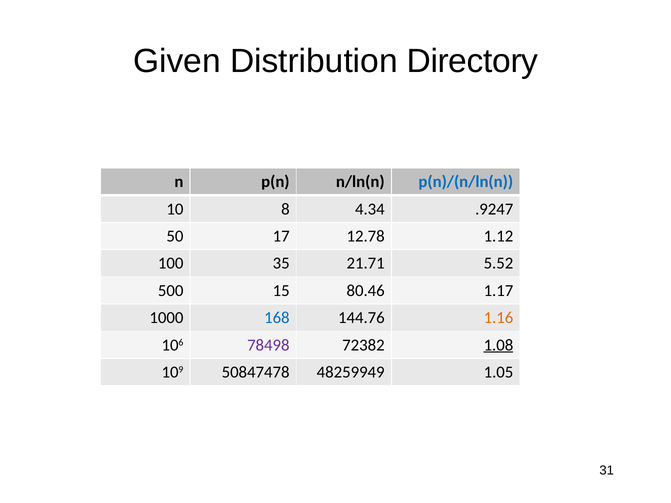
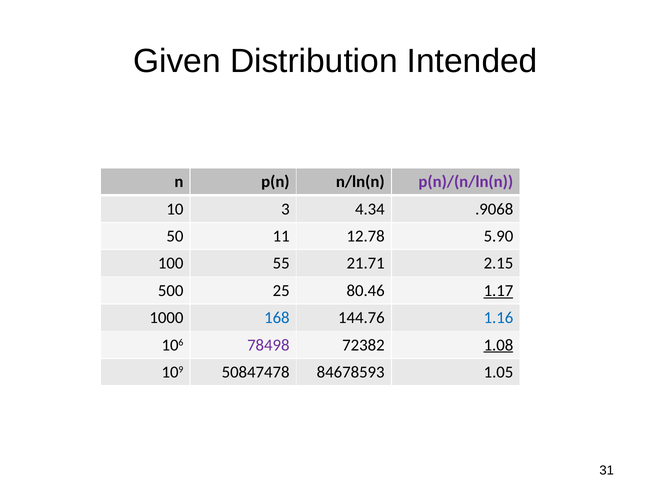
Directory: Directory -> Intended (472, 61)
p(n)/(n/ln(n colour: blue -> purple (466, 182)
8: 8 -> 3 (285, 209)
.9247: .9247 -> .9068 (494, 209)
17: 17 -> 11 (281, 236)
1.12: 1.12 -> 5.90 (498, 236)
35: 35 -> 55 (281, 264)
5.52: 5.52 -> 2.15 (498, 264)
15: 15 -> 25 (281, 291)
1.17 underline: none -> present (498, 291)
1.16 colour: orange -> blue (498, 318)
48259949: 48259949 -> 84678593 (351, 372)
